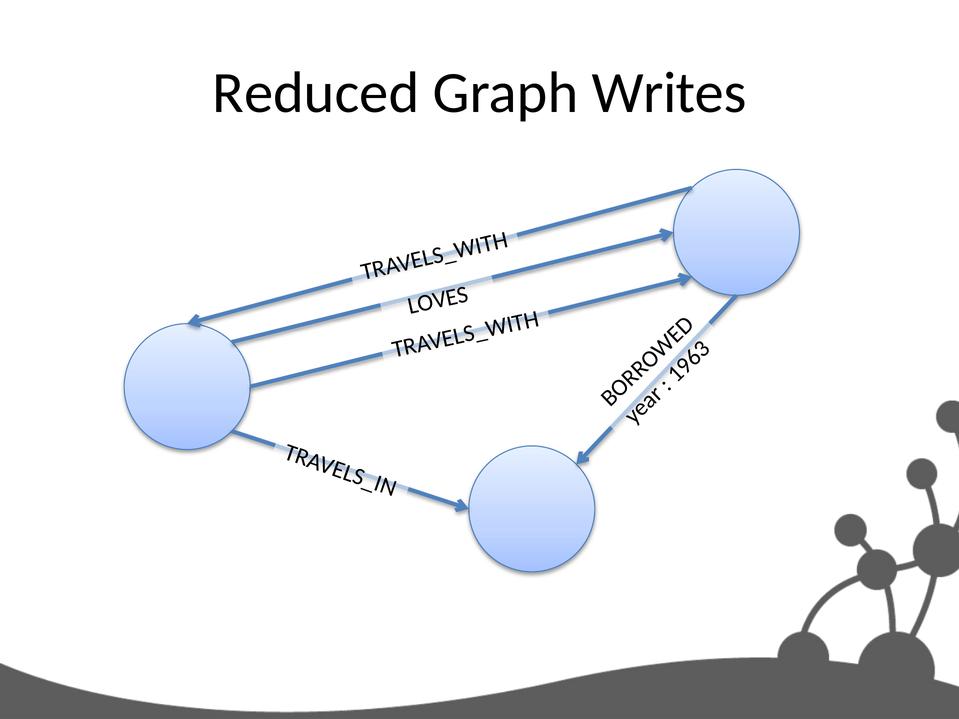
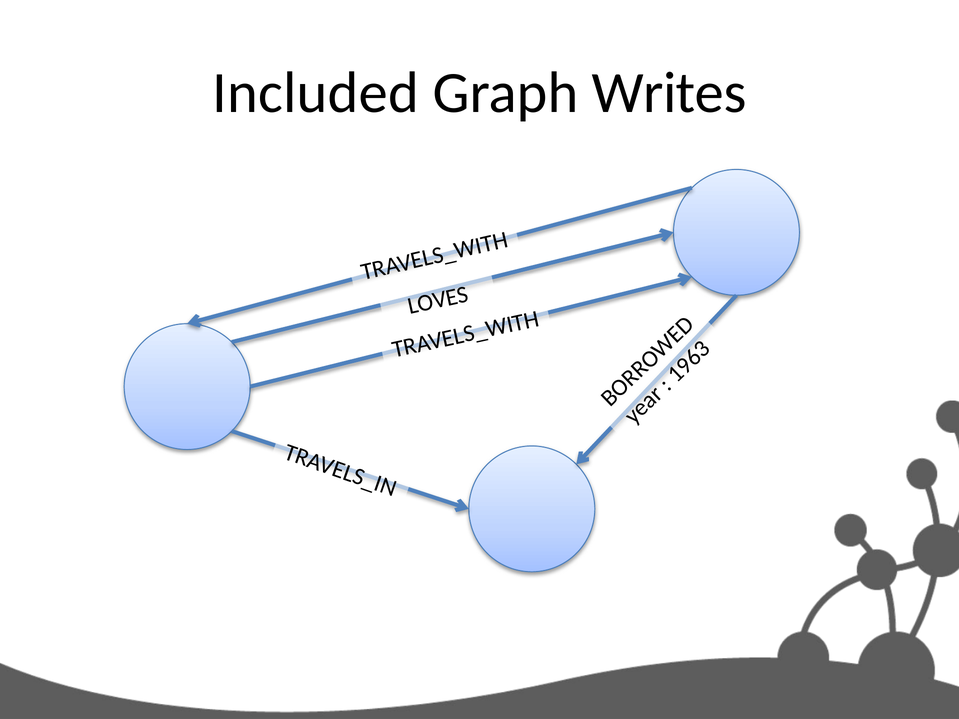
Reduced: Reduced -> Included (316, 93)
